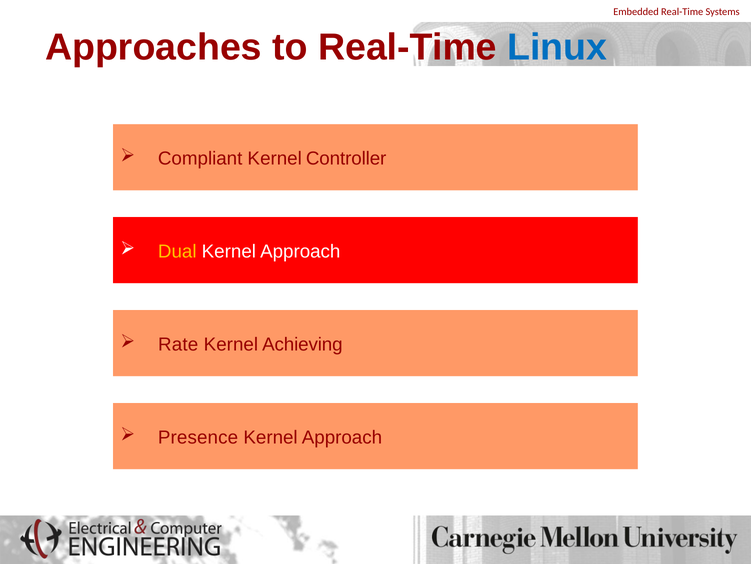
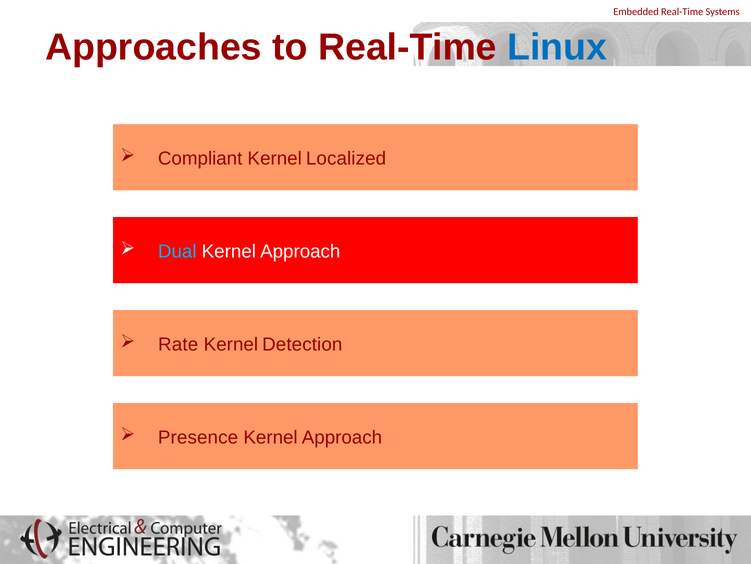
Controller: Controller -> Localized (346, 158)
Dual colour: yellow -> light blue (177, 251)
Achieving: Achieving -> Detection (302, 344)
